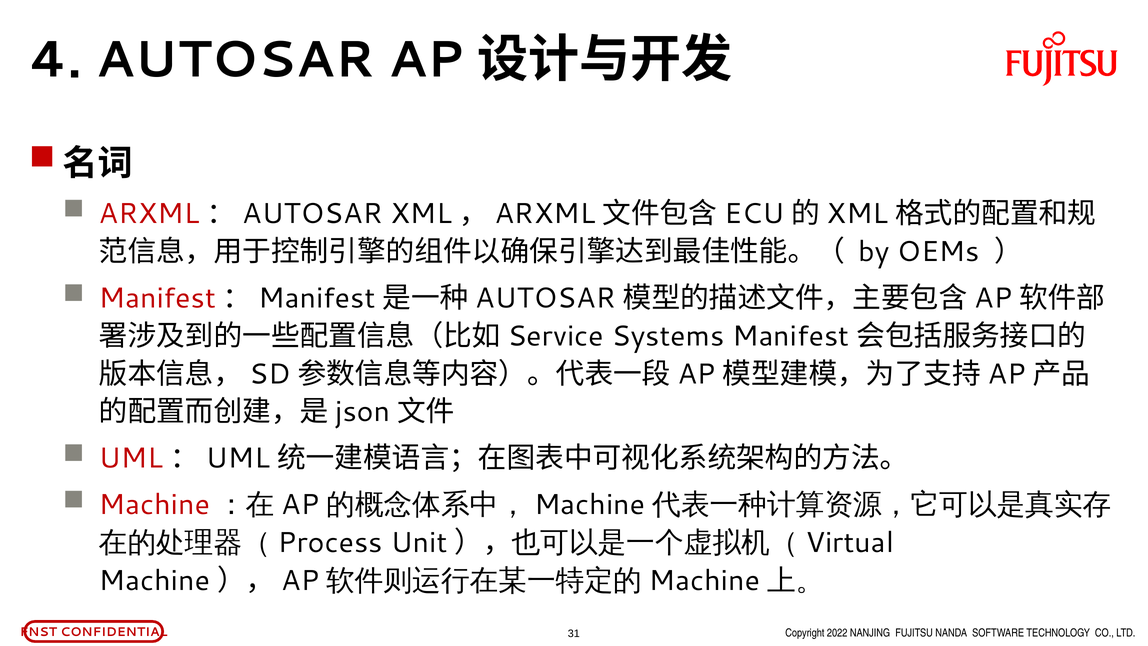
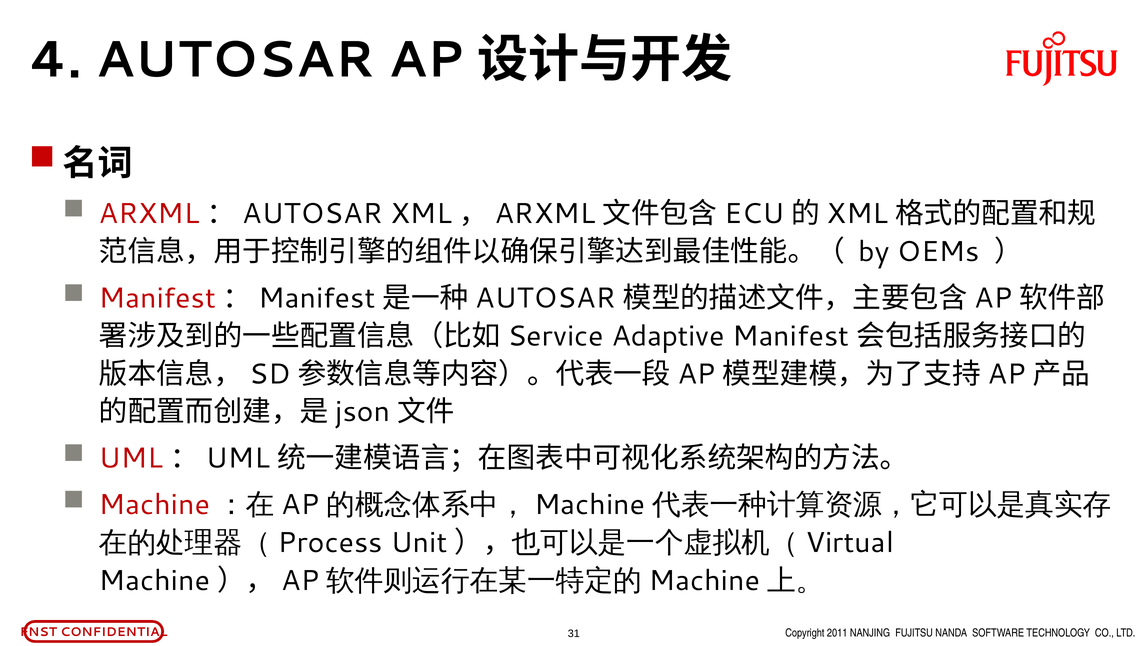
Systems: Systems -> Adaptive (668, 336)
2022: 2022 -> 2011 (837, 633)
